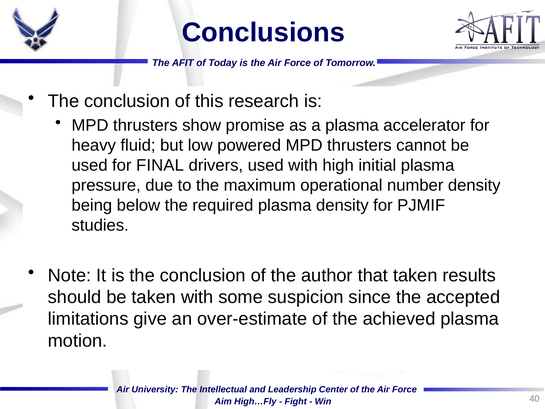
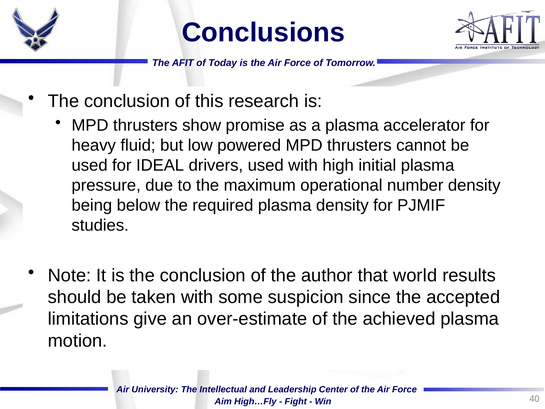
FINAL: FINAL -> IDEAL (160, 165)
that taken: taken -> world (415, 275)
